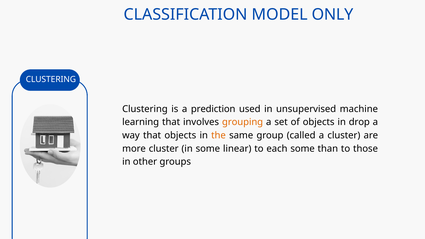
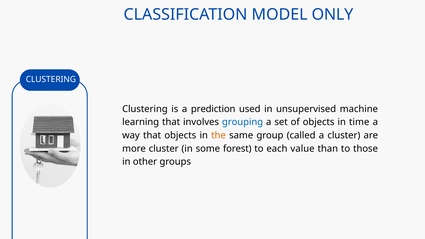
grouping colour: orange -> blue (243, 122)
drop: drop -> time (359, 122)
linear: linear -> forest (237, 149)
each some: some -> value (303, 149)
